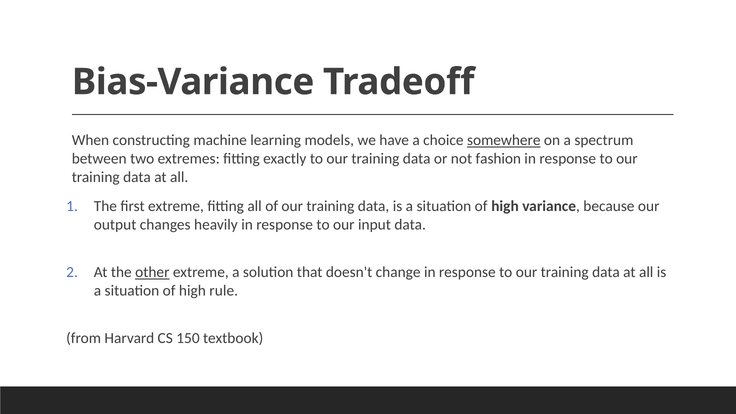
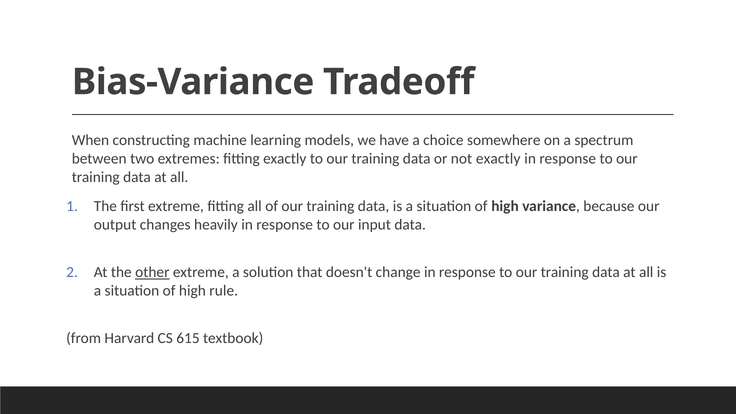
somewhere underline: present -> none (504, 140)
not fashion: fashion -> exactly (498, 159)
150: 150 -> 615 (188, 338)
